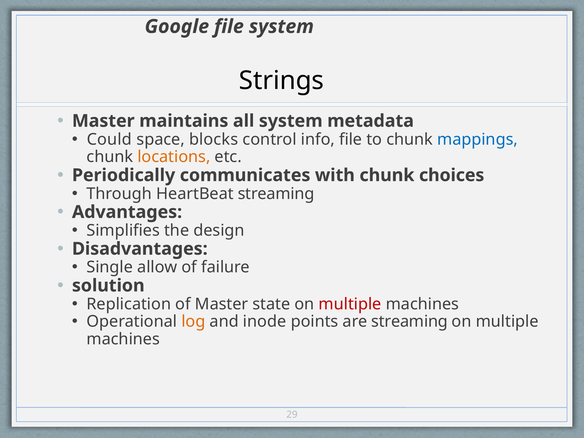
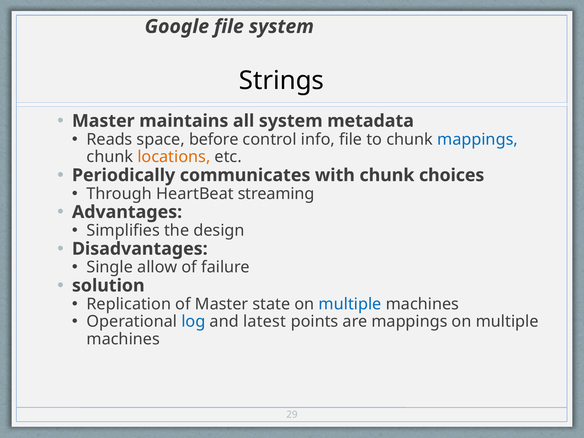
Could: Could -> Reads (109, 139)
blocks: blocks -> before (214, 139)
multiple colour: red -> blue (350, 304)
log colour: orange -> blue (193, 322)
inode: inode -> latest (265, 322)
are streaming: streaming -> mappings (409, 322)
